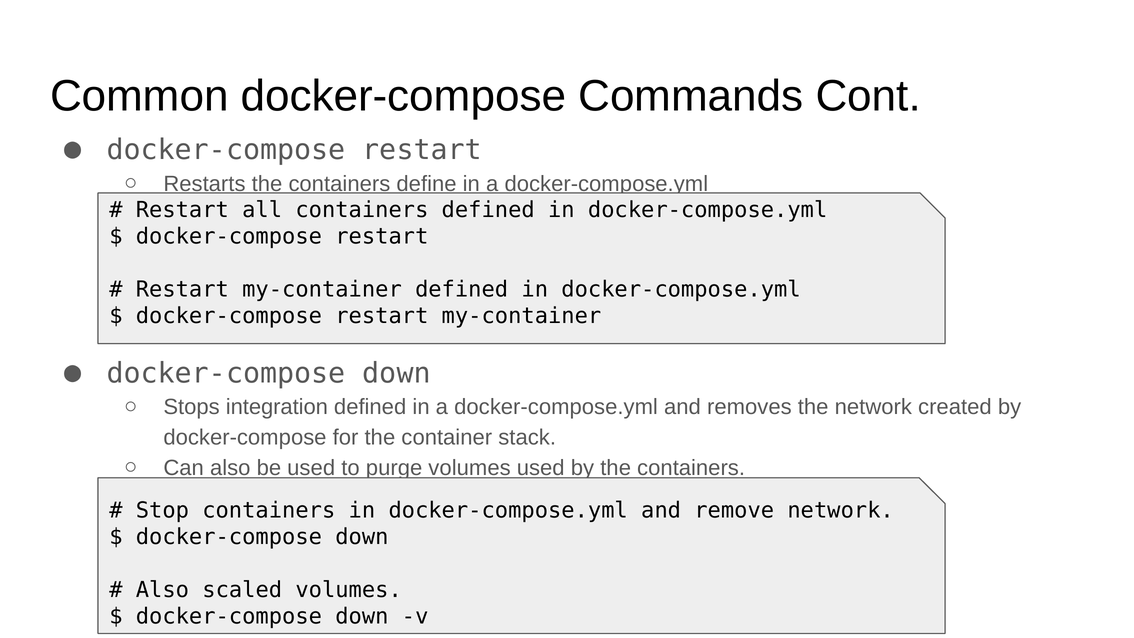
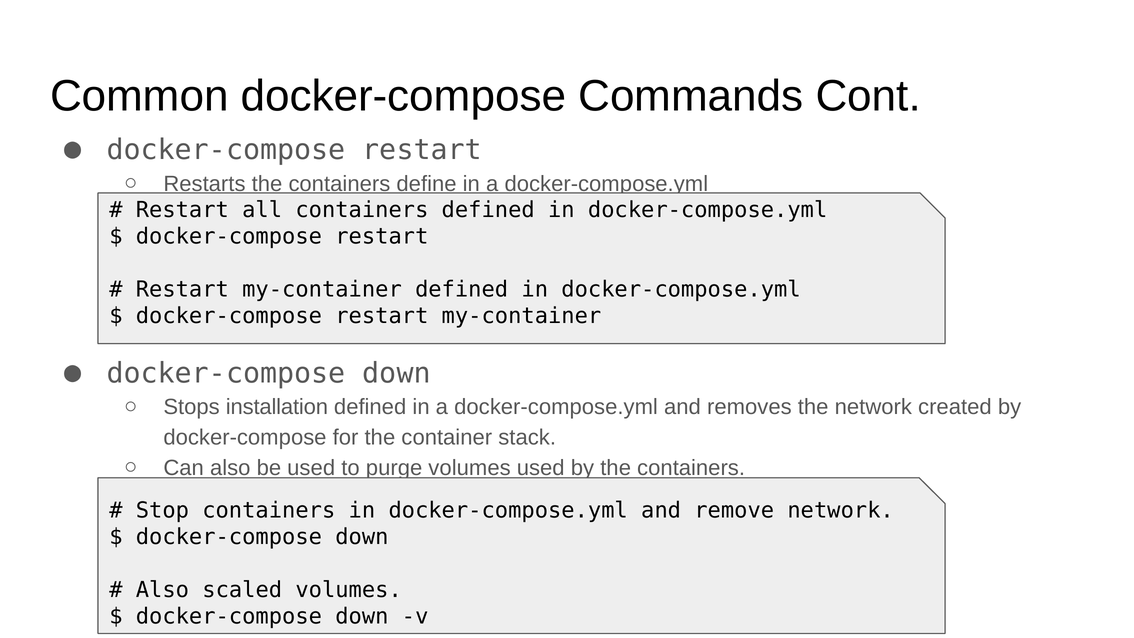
integration: integration -> installation (277, 407)
